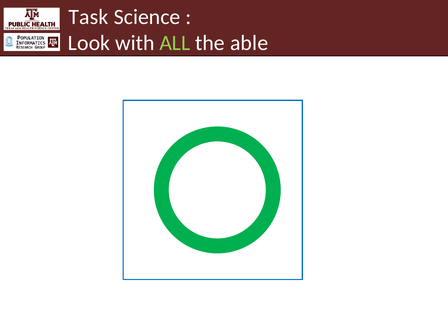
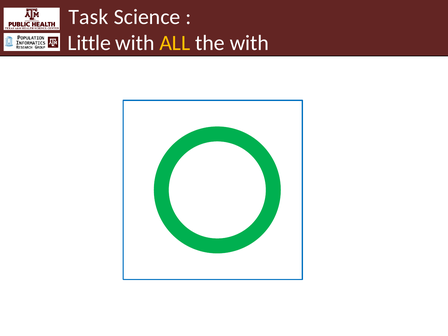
Look: Look -> Little (89, 43)
ALL colour: light green -> yellow (175, 43)
the able: able -> with (249, 43)
